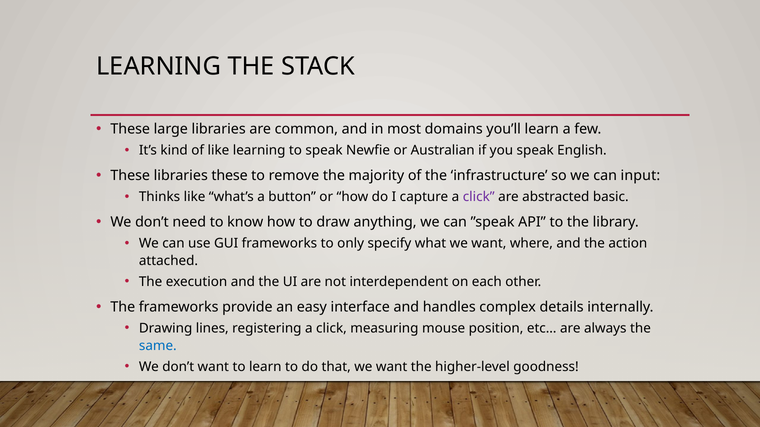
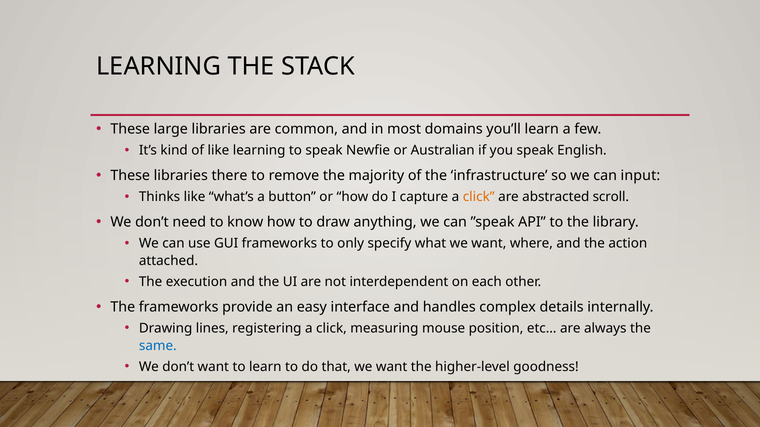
libraries these: these -> there (229, 176)
click colour: purple -> orange (479, 197)
basic: basic -> scroll (611, 197)
